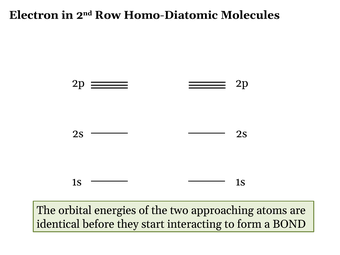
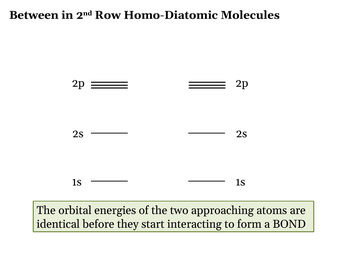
Electron: Electron -> Between (34, 15)
